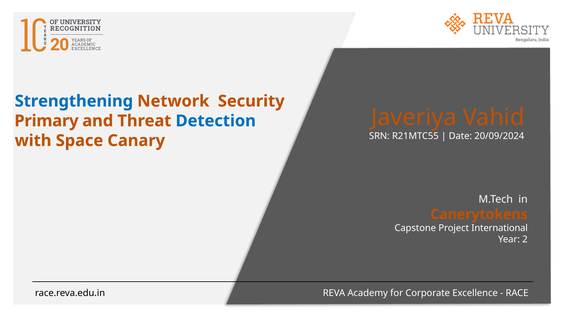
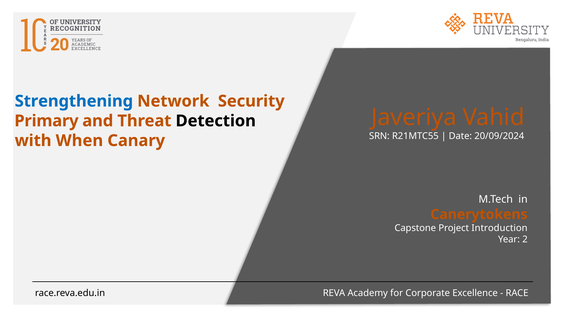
Detection colour: blue -> black (216, 121)
Space: Space -> When (79, 141)
International: International -> Introduction (500, 228)
